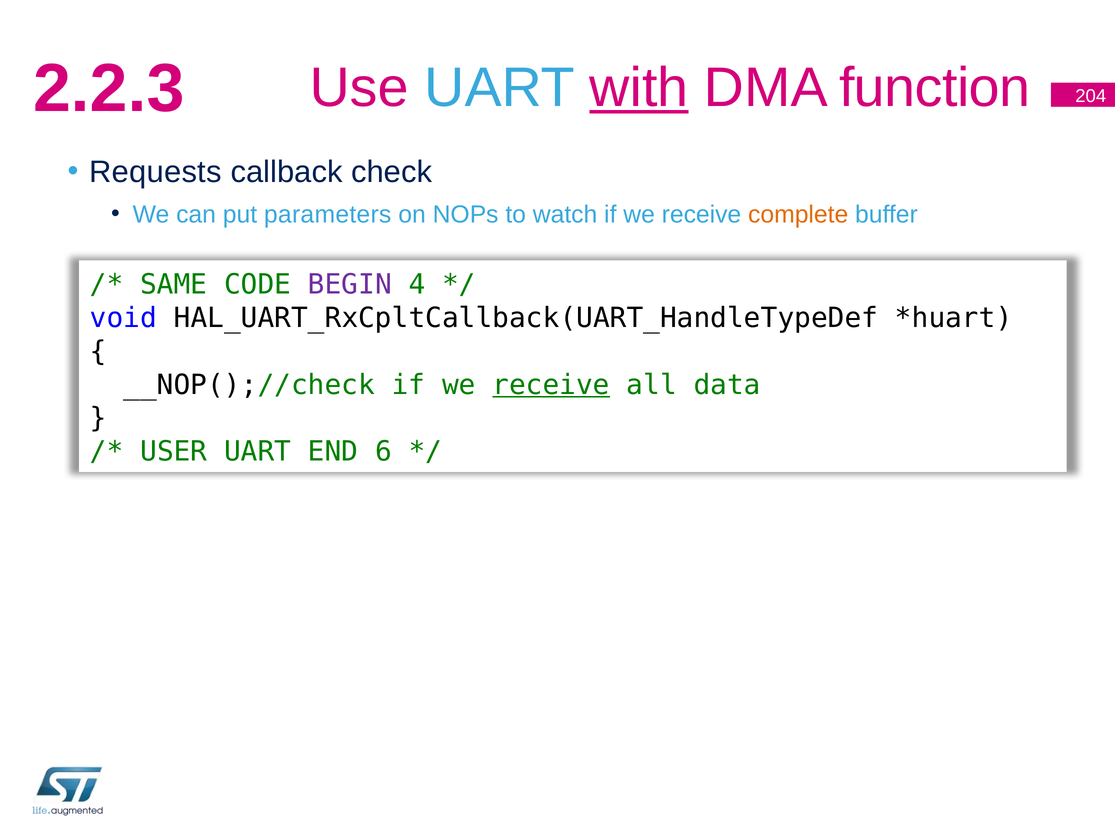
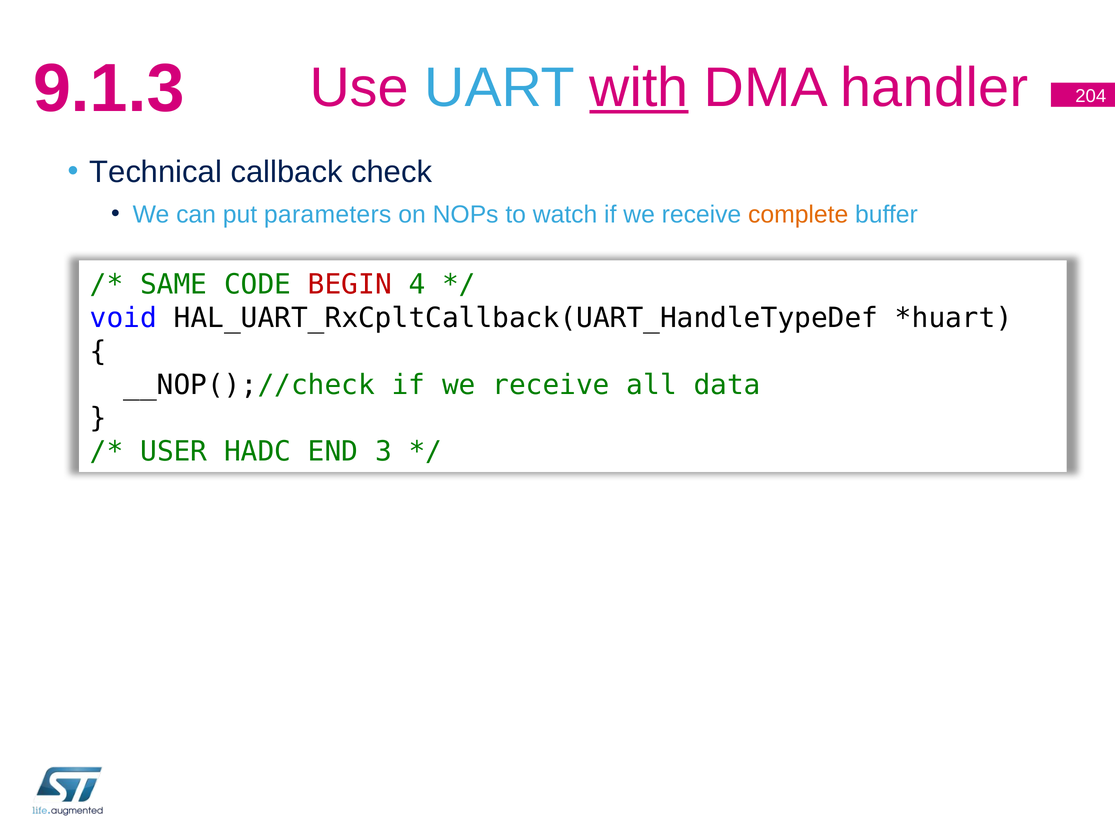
2.2.3: 2.2.3 -> 9.1.3 (109, 89)
function: function -> handler (934, 88)
Requests: Requests -> Technical (156, 172)
BEGIN colour: purple -> red (350, 285)
receive underline: present -> none (551, 385)
USER UART: UART -> HADC (258, 452)
6: 6 -> 3 (383, 452)
